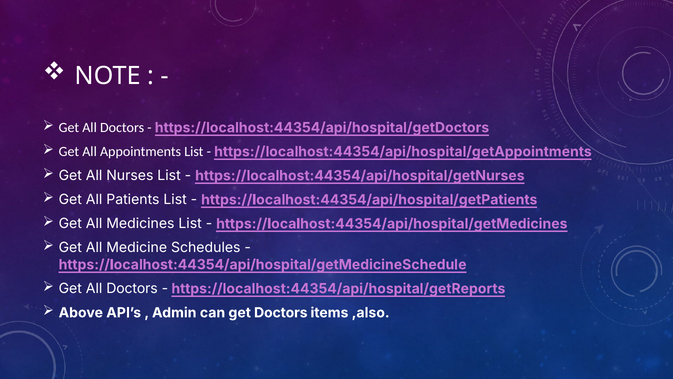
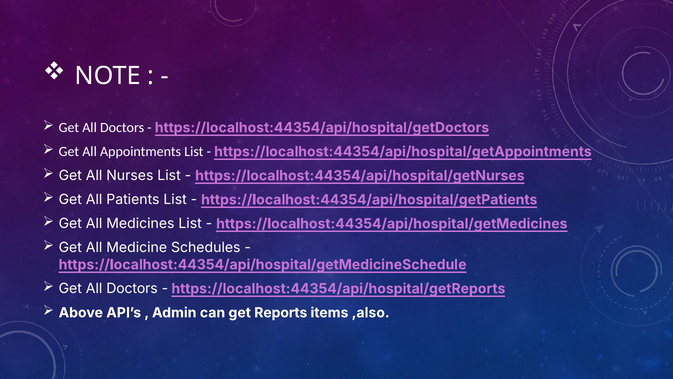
get Doctors: Doctors -> Reports (281, 312)
